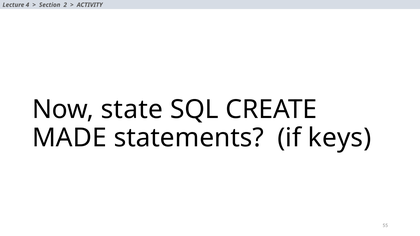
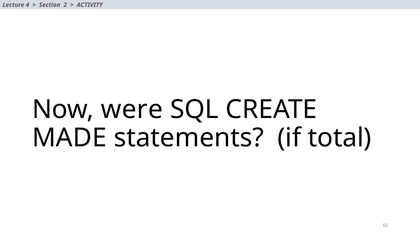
state: state -> were (132, 110)
keys: keys -> total (340, 138)
